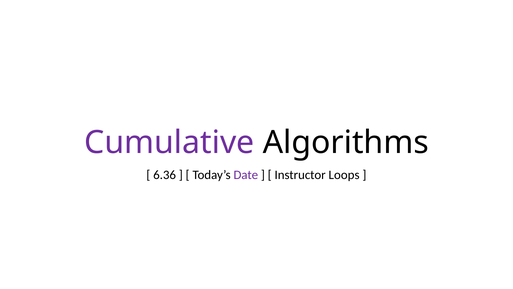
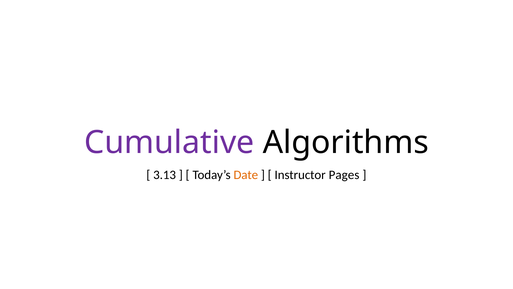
6.36: 6.36 -> 3.13 (165, 175)
Date colour: purple -> orange (246, 175)
Loops: Loops -> Pages (344, 175)
